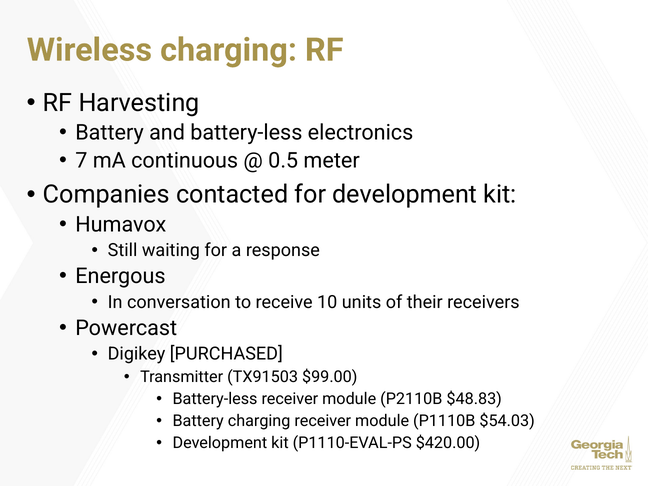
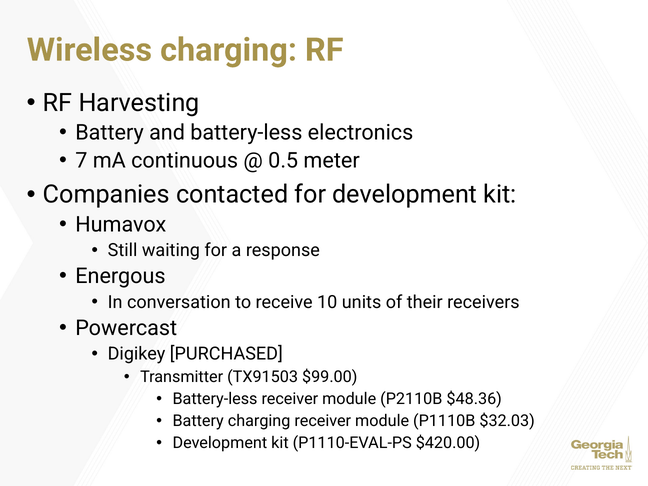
$48.83: $48.83 -> $48.36 (474, 399)
$54.03: $54.03 -> $32.03 (507, 421)
